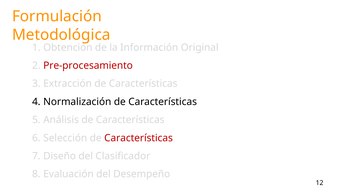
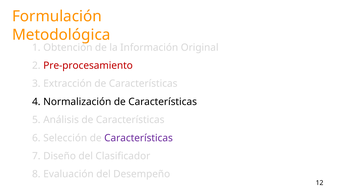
Características colour: red -> purple (139, 138)
